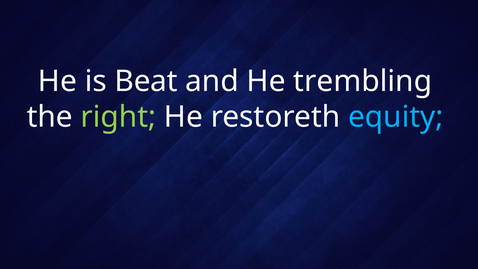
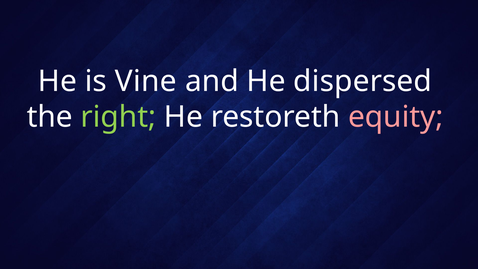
Beat: Beat -> Vine (146, 81)
trembling: trembling -> dispersed (363, 81)
equity colour: light blue -> pink (396, 117)
